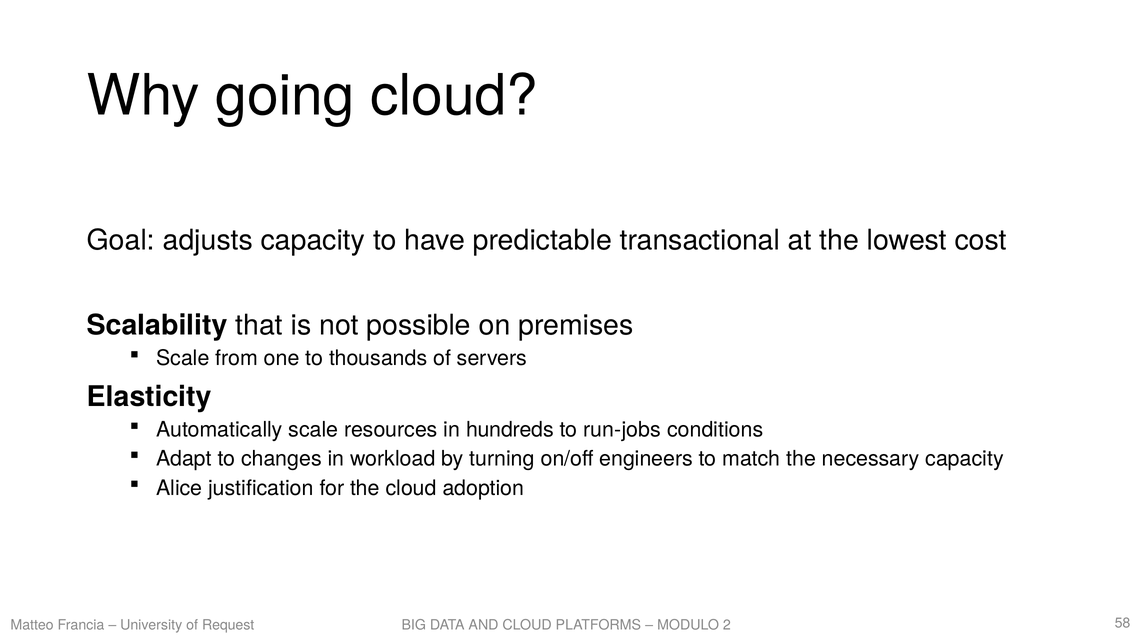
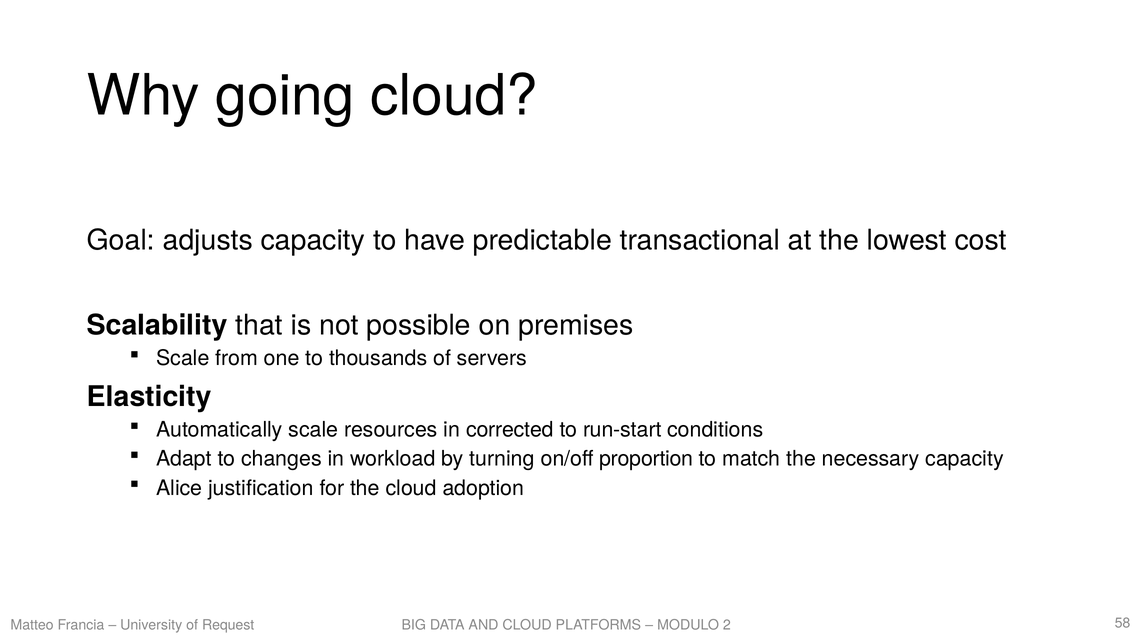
hundreds: hundreds -> corrected (510, 430)
run-jobs: run-jobs -> run-start (622, 430)
engineers: engineers -> proportion (646, 459)
